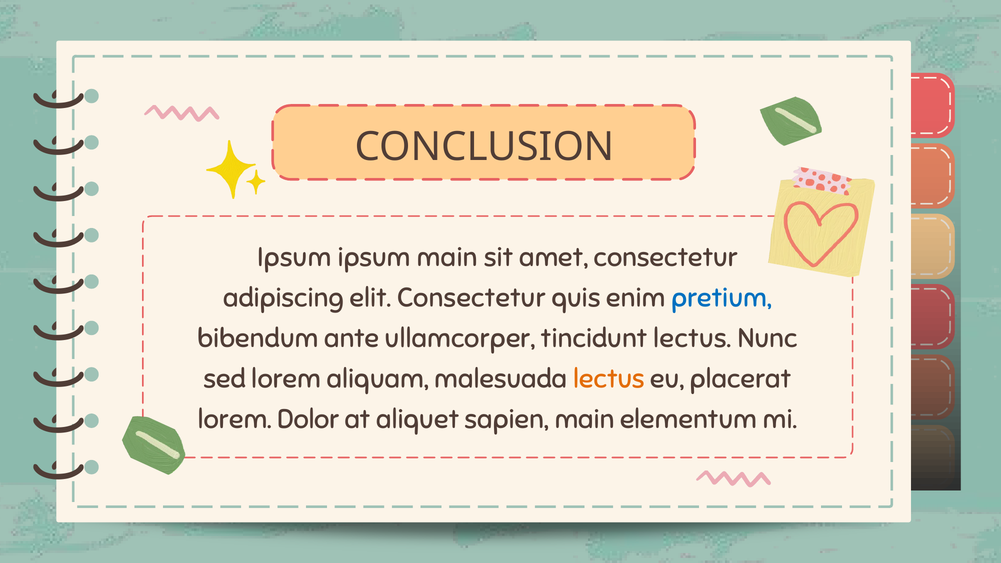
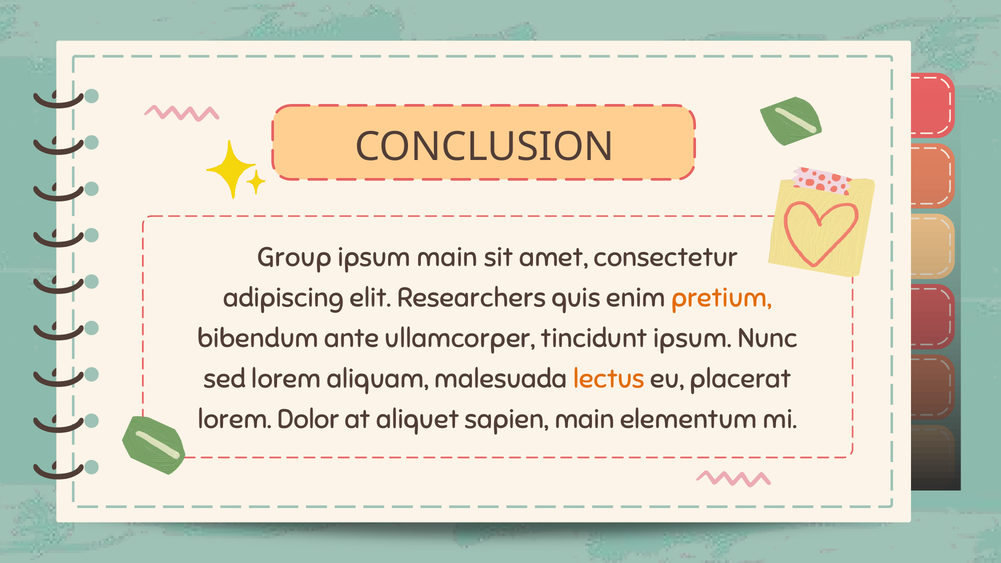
Ipsum: Ipsum -> Group (294, 257)
elit Consectetur: Consectetur -> Researchers (472, 298)
pretium colour: blue -> orange (721, 298)
tincidunt lectus: lectus -> ipsum (692, 338)
